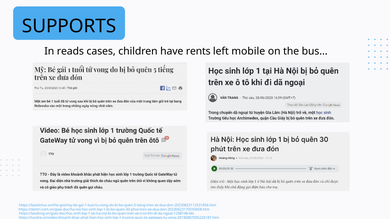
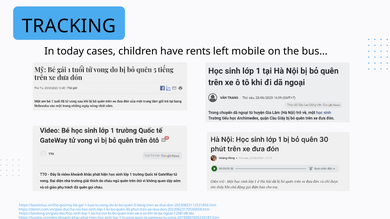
SUPPORTS: SUPPORTS -> TRACKING (69, 26)
reads: reads -> today (70, 51)
